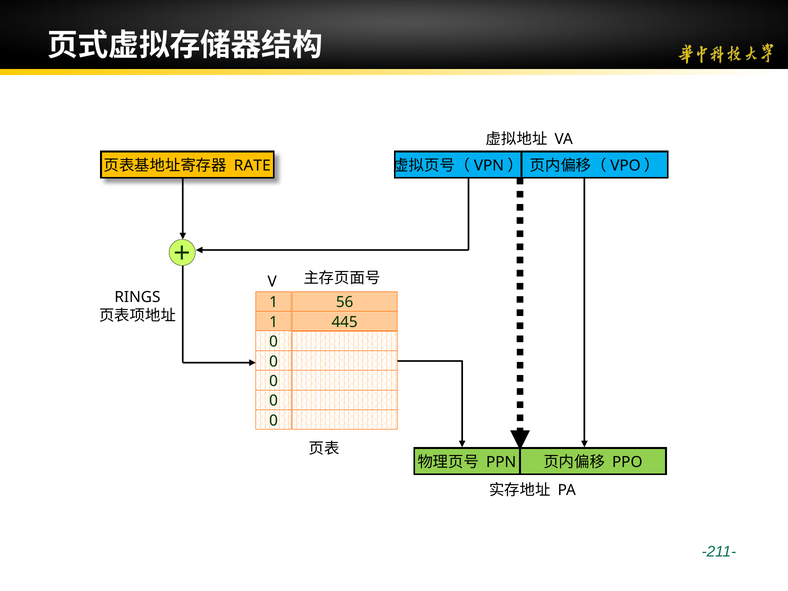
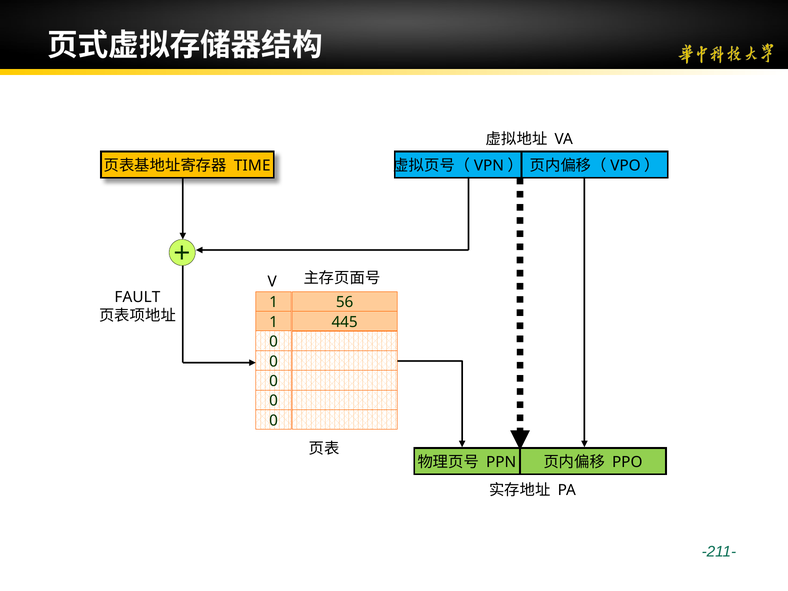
RATE: RATE -> TIME (252, 166)
RINGS: RINGS -> FAULT (137, 297)
